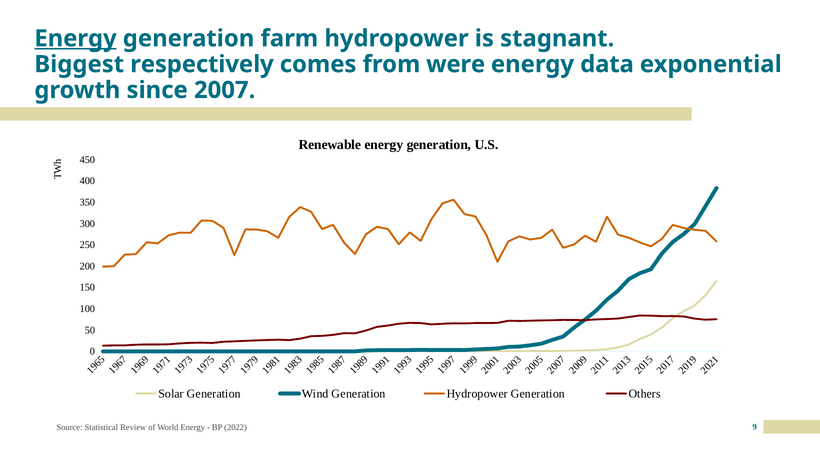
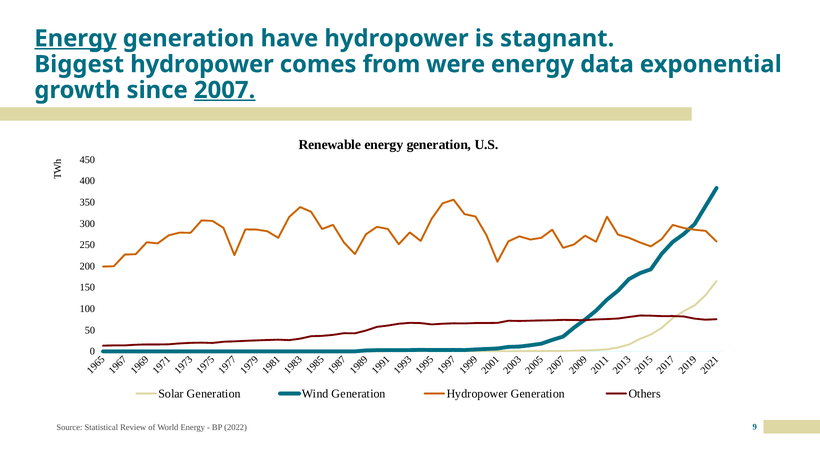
farm: farm -> have (289, 38)
Biggest respectively: respectively -> hydropower (202, 64)
2007 underline: none -> present (225, 90)
